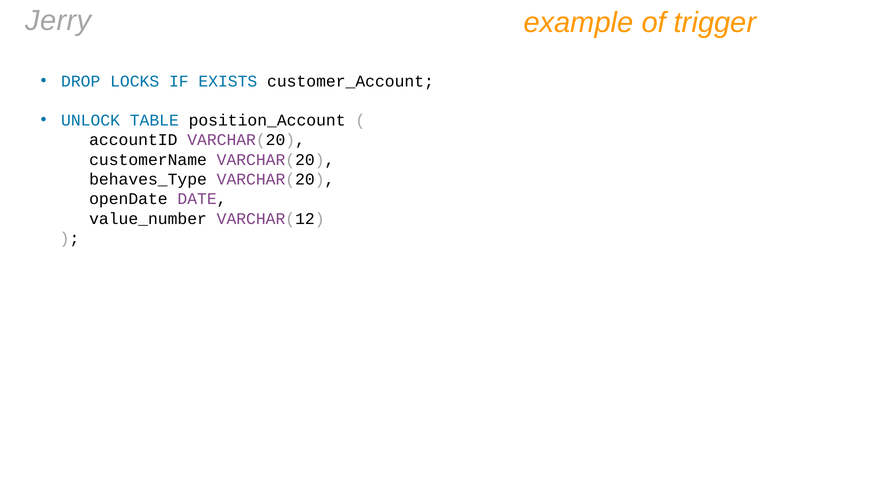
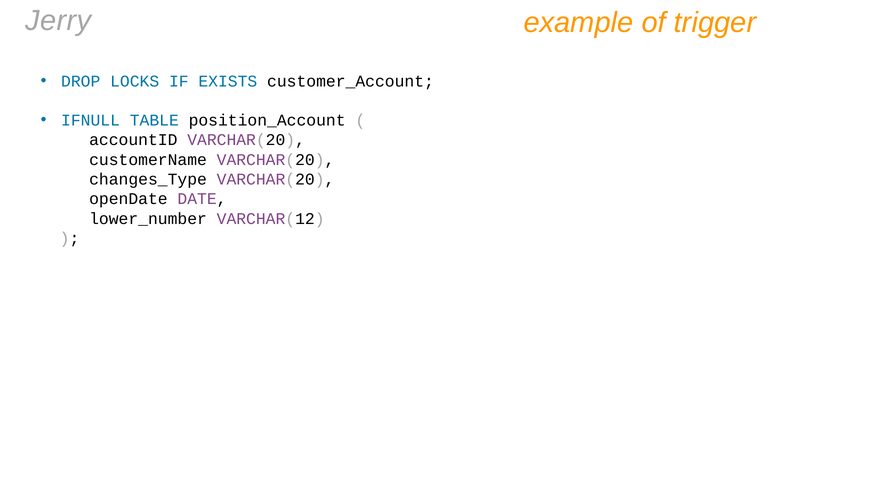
UNLOCK: UNLOCK -> IFNULL (91, 120)
behaves_Type: behaves_Type -> changes_Type (148, 179)
value_number: value_number -> lower_number (148, 218)
